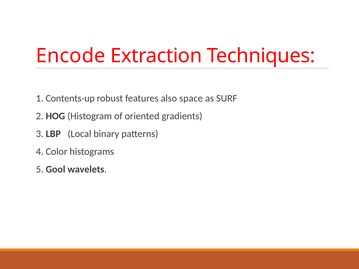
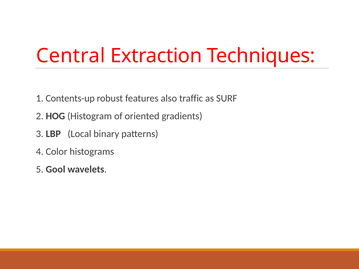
Encode: Encode -> Central (71, 56)
space: space -> traffic (191, 99)
